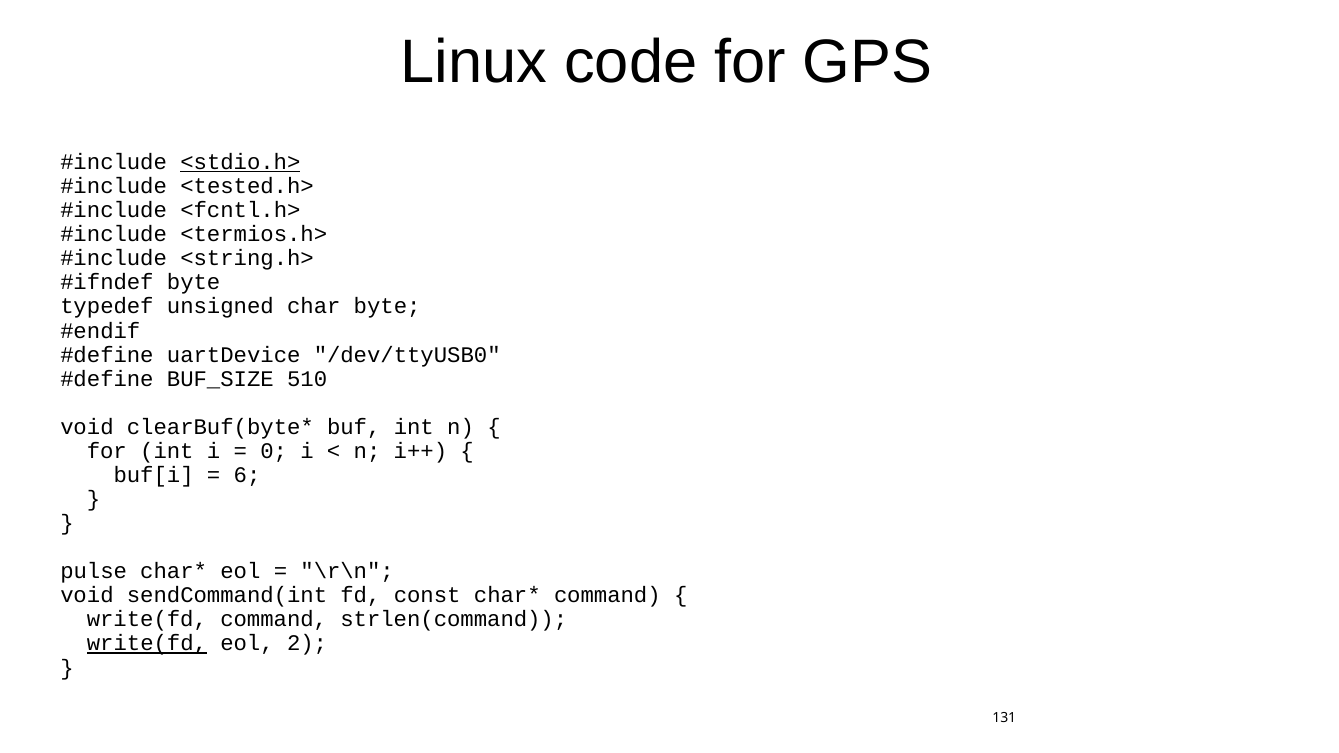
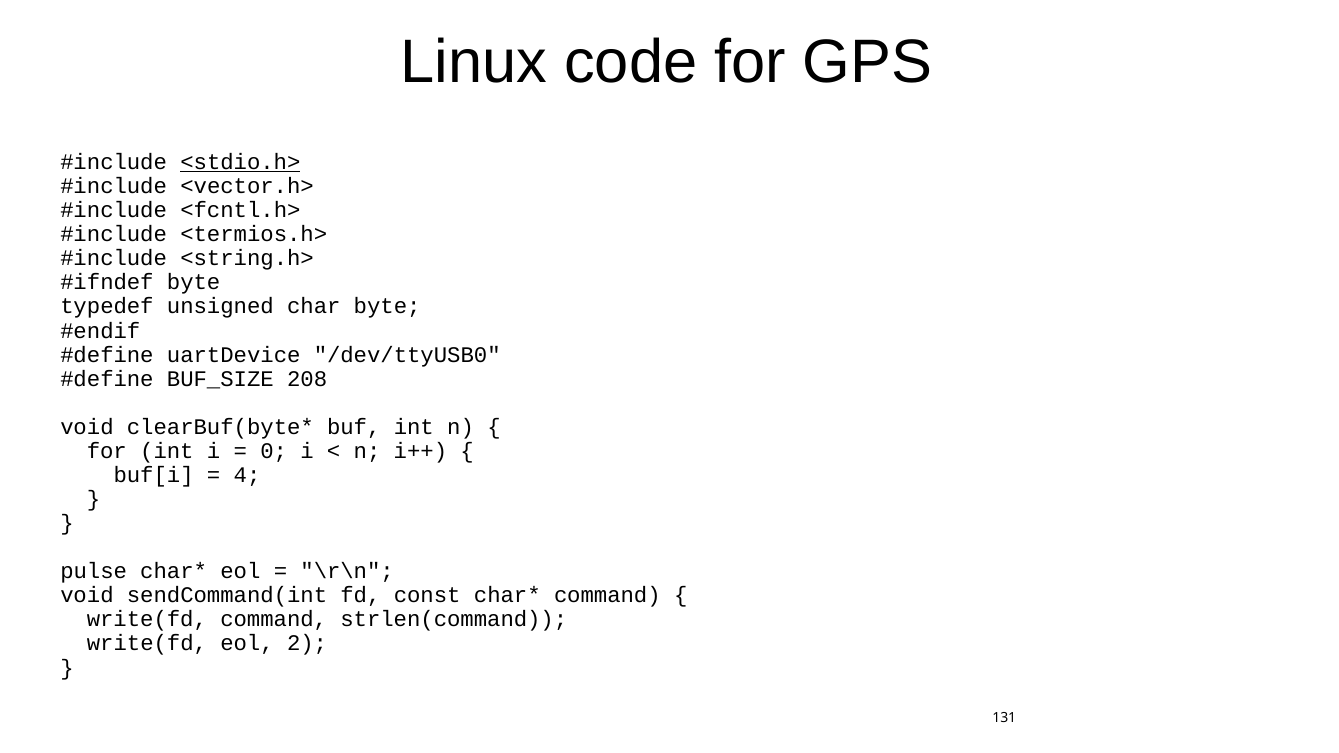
<tested.h>: <tested.h> -> <vector.h> (247, 186)
510: 510 -> 208 (307, 379)
6: 6 -> 4 (247, 475)
write(fd underline: present -> none (147, 644)
